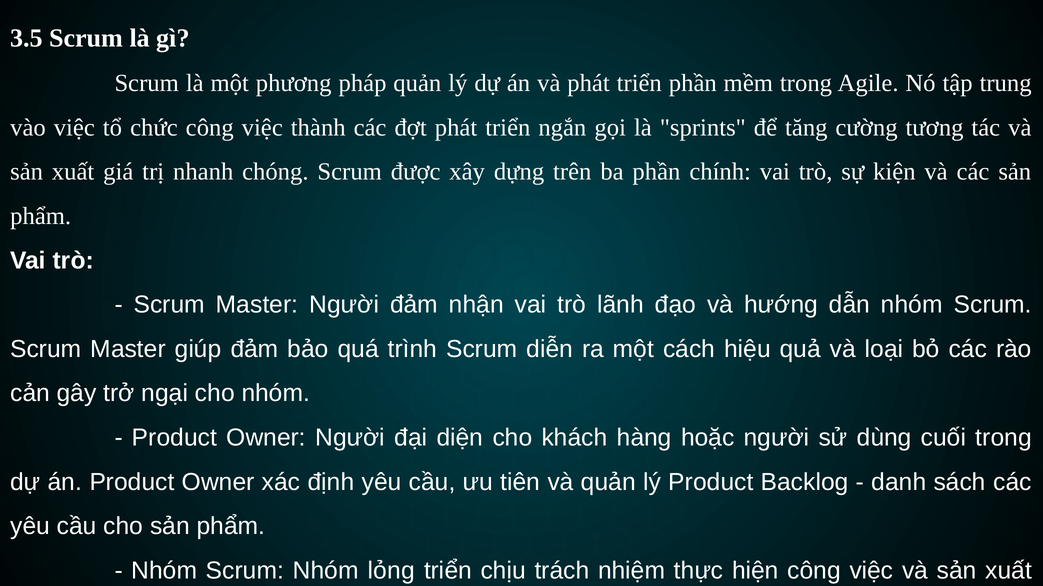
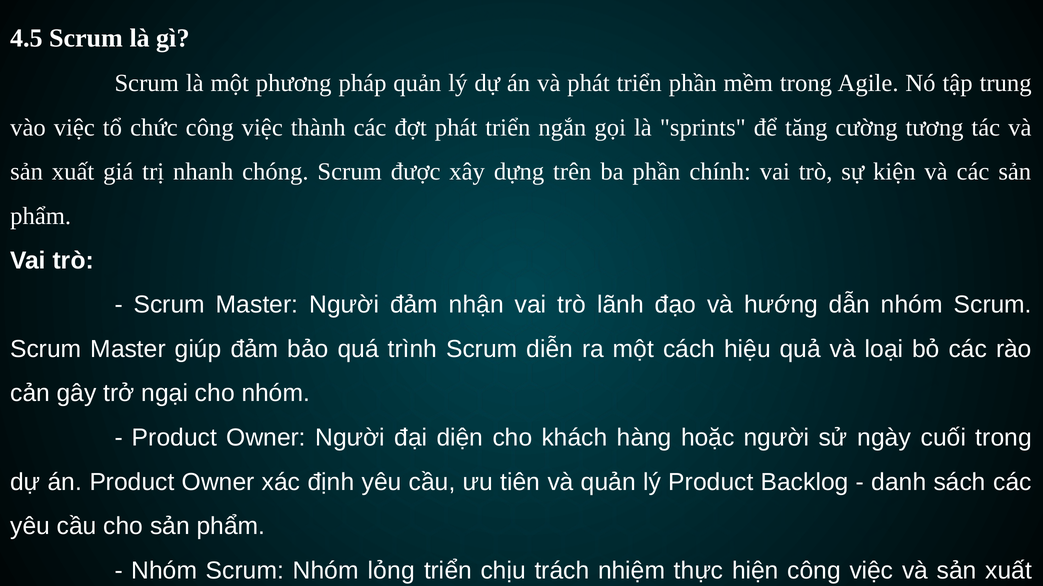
3.5: 3.5 -> 4.5 (26, 38)
dùng: dùng -> ngày (884, 438)
